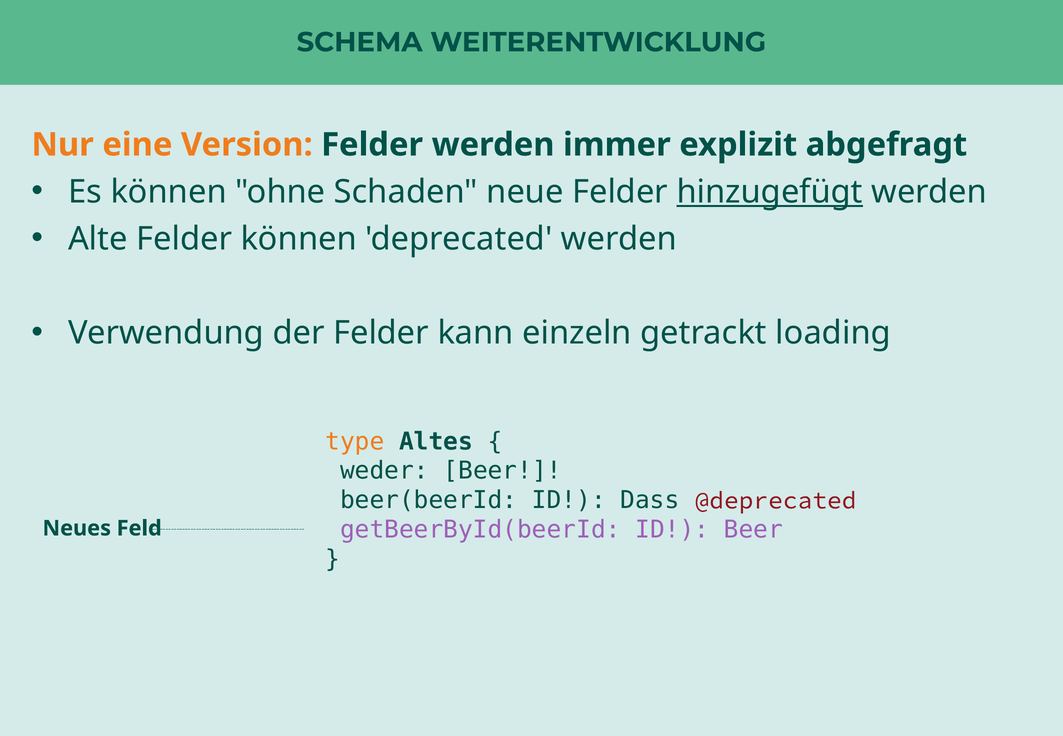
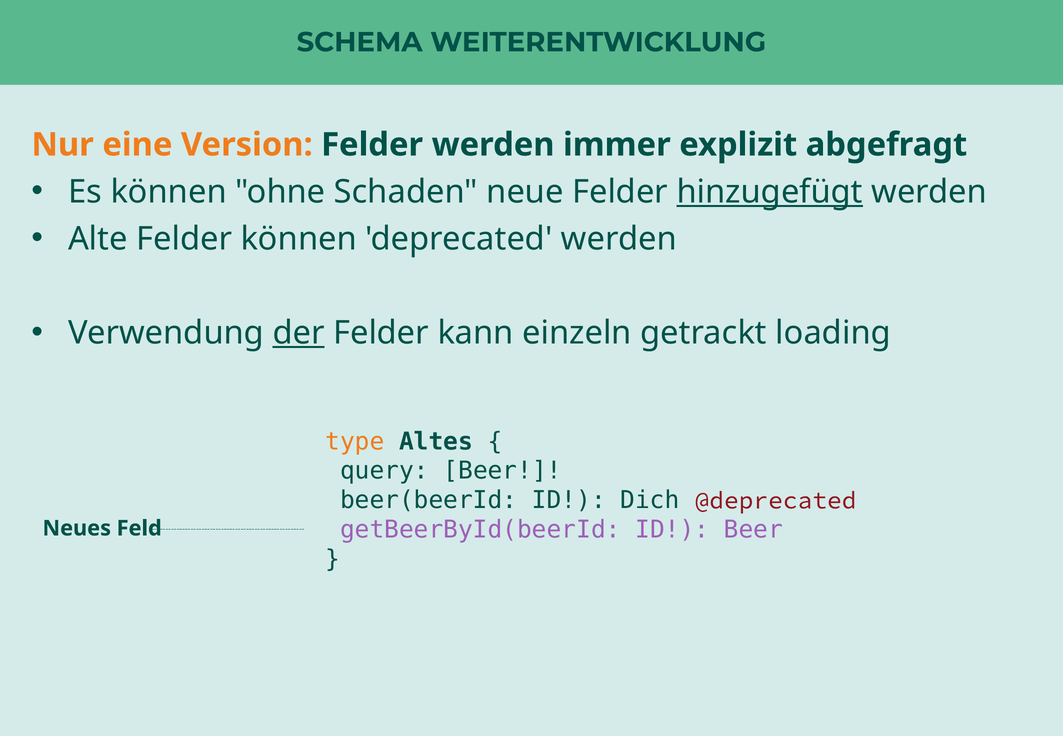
der underline: none -> present (299, 333)
weder: weder -> query (384, 471)
Dass: Dass -> Dich (650, 500)
